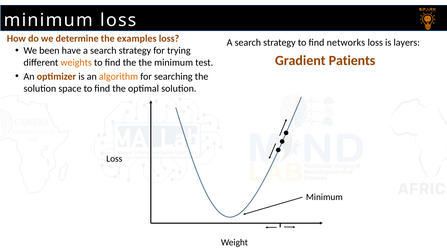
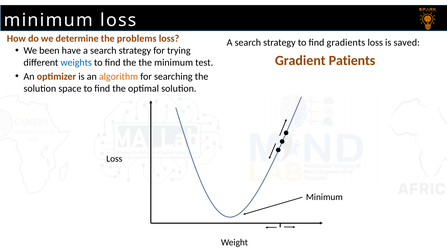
examples: examples -> problems (137, 38)
networks: networks -> gradients (346, 43)
layers: layers -> saved (407, 43)
weights colour: orange -> blue (76, 62)
